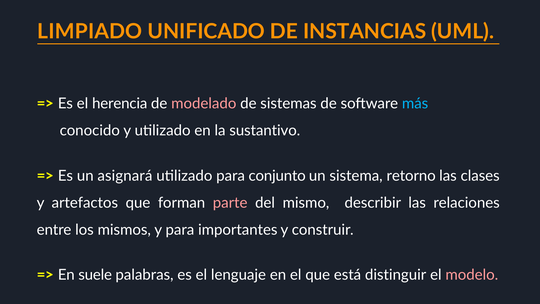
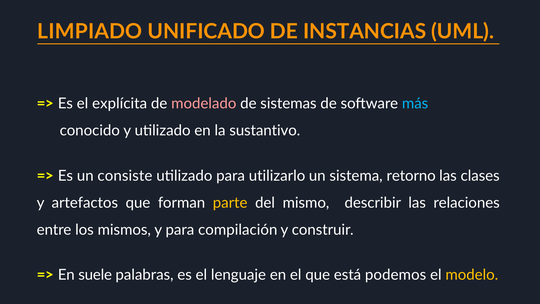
herencia: herencia -> explícita (120, 104)
asignará: asignará -> consiste (125, 176)
conjunto: conjunto -> utilizarlo (277, 176)
parte colour: pink -> yellow (230, 203)
importantes: importantes -> compilación (238, 230)
distinguir: distinguir -> podemos (396, 275)
modelo colour: pink -> yellow (472, 275)
